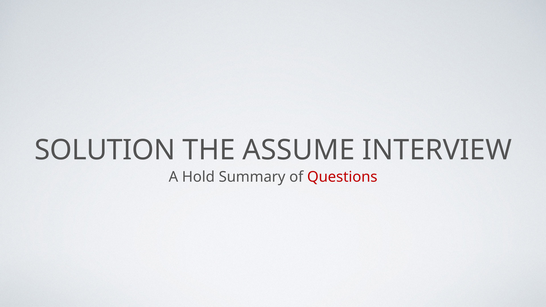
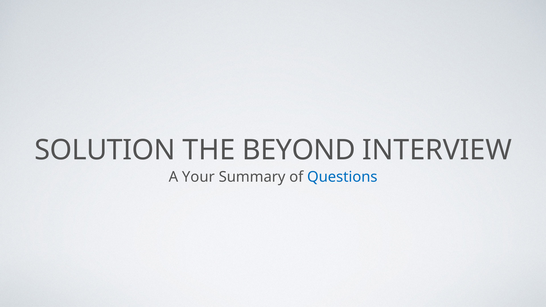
ASSUME: ASSUME -> BEYOND (299, 150)
Hold: Hold -> Your (198, 177)
Questions colour: red -> blue (342, 177)
